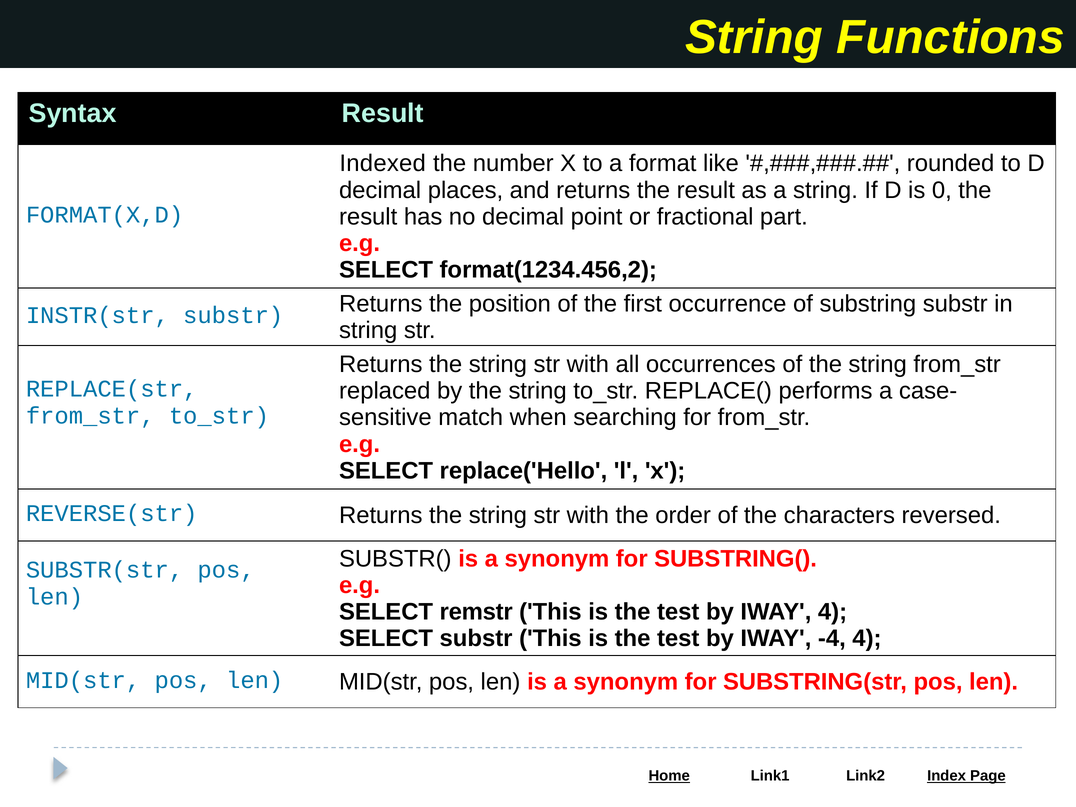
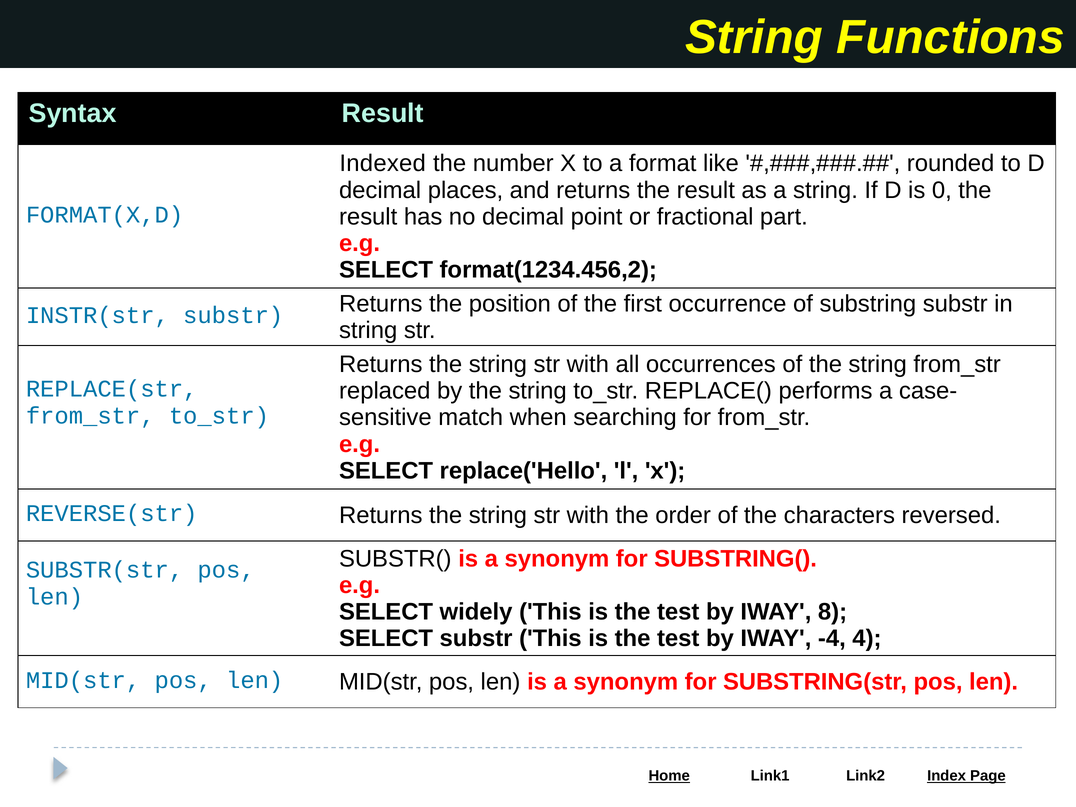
remstr: remstr -> widely (476, 612)
IWAY 4: 4 -> 8 (833, 612)
